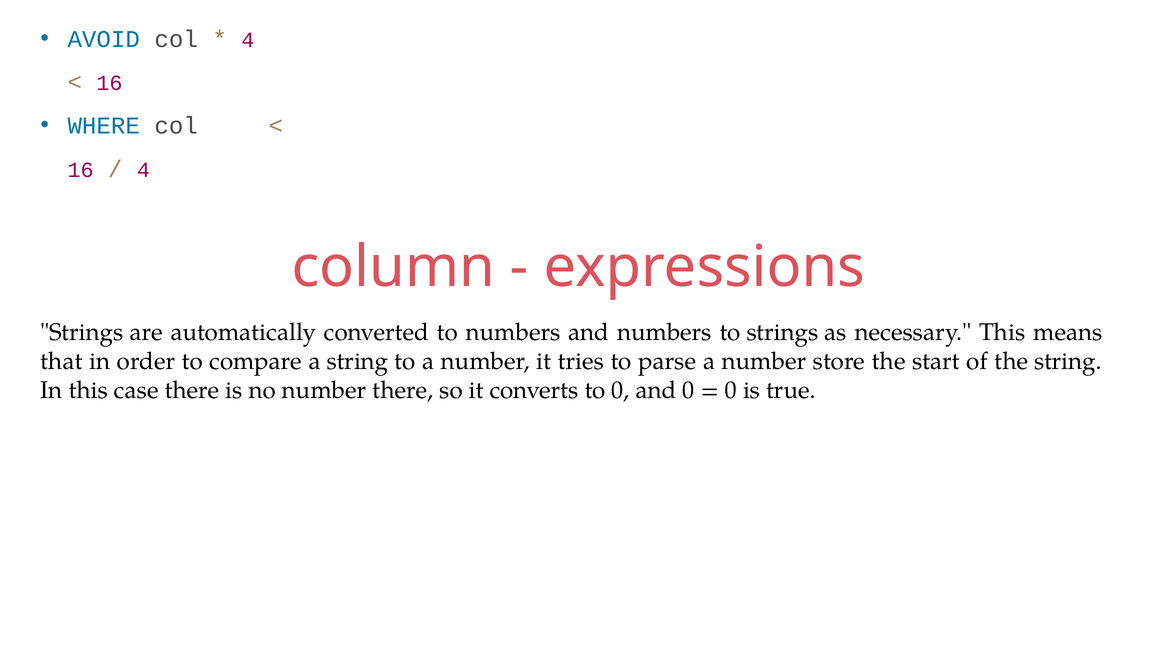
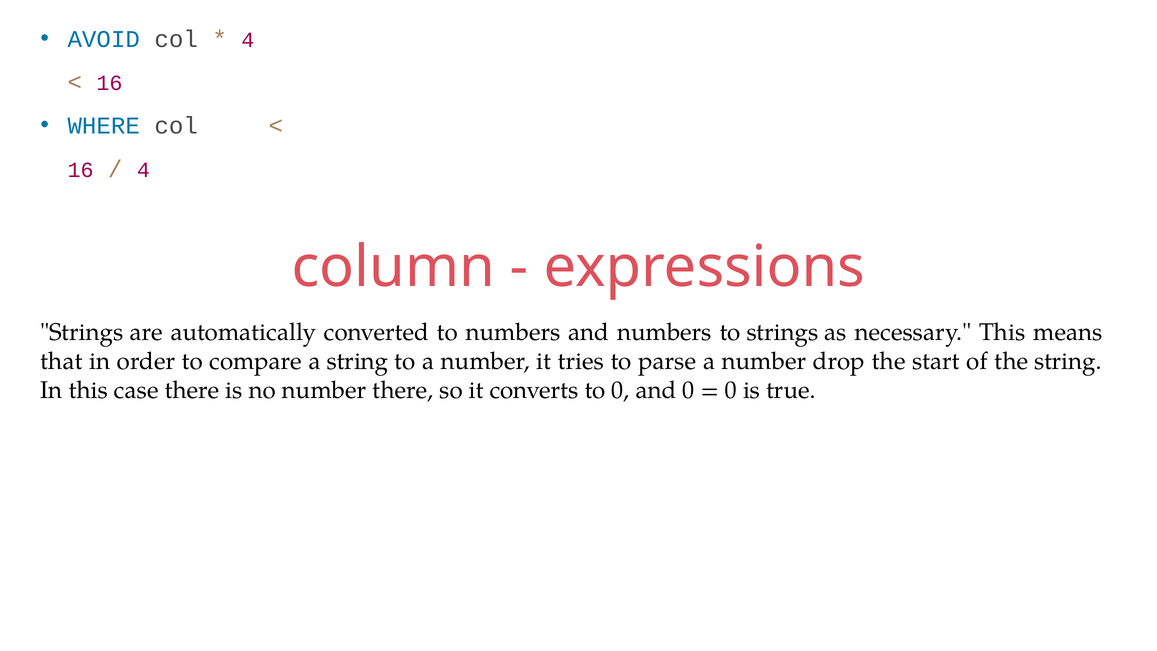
store: store -> drop (839, 361)
